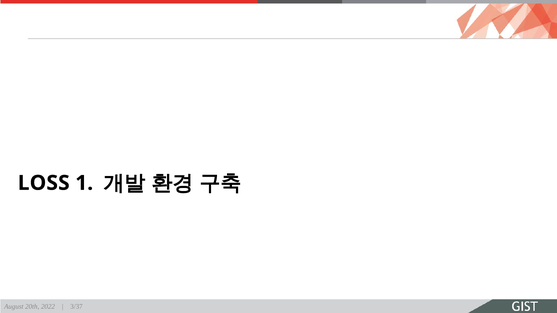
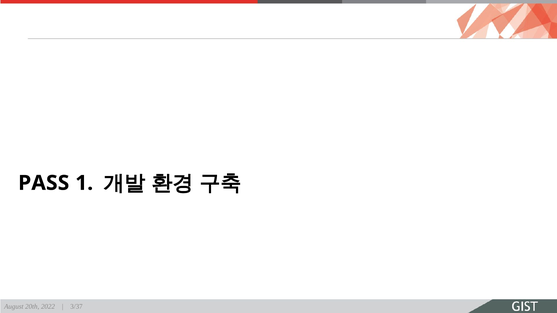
LOSS: LOSS -> PASS (44, 183)
